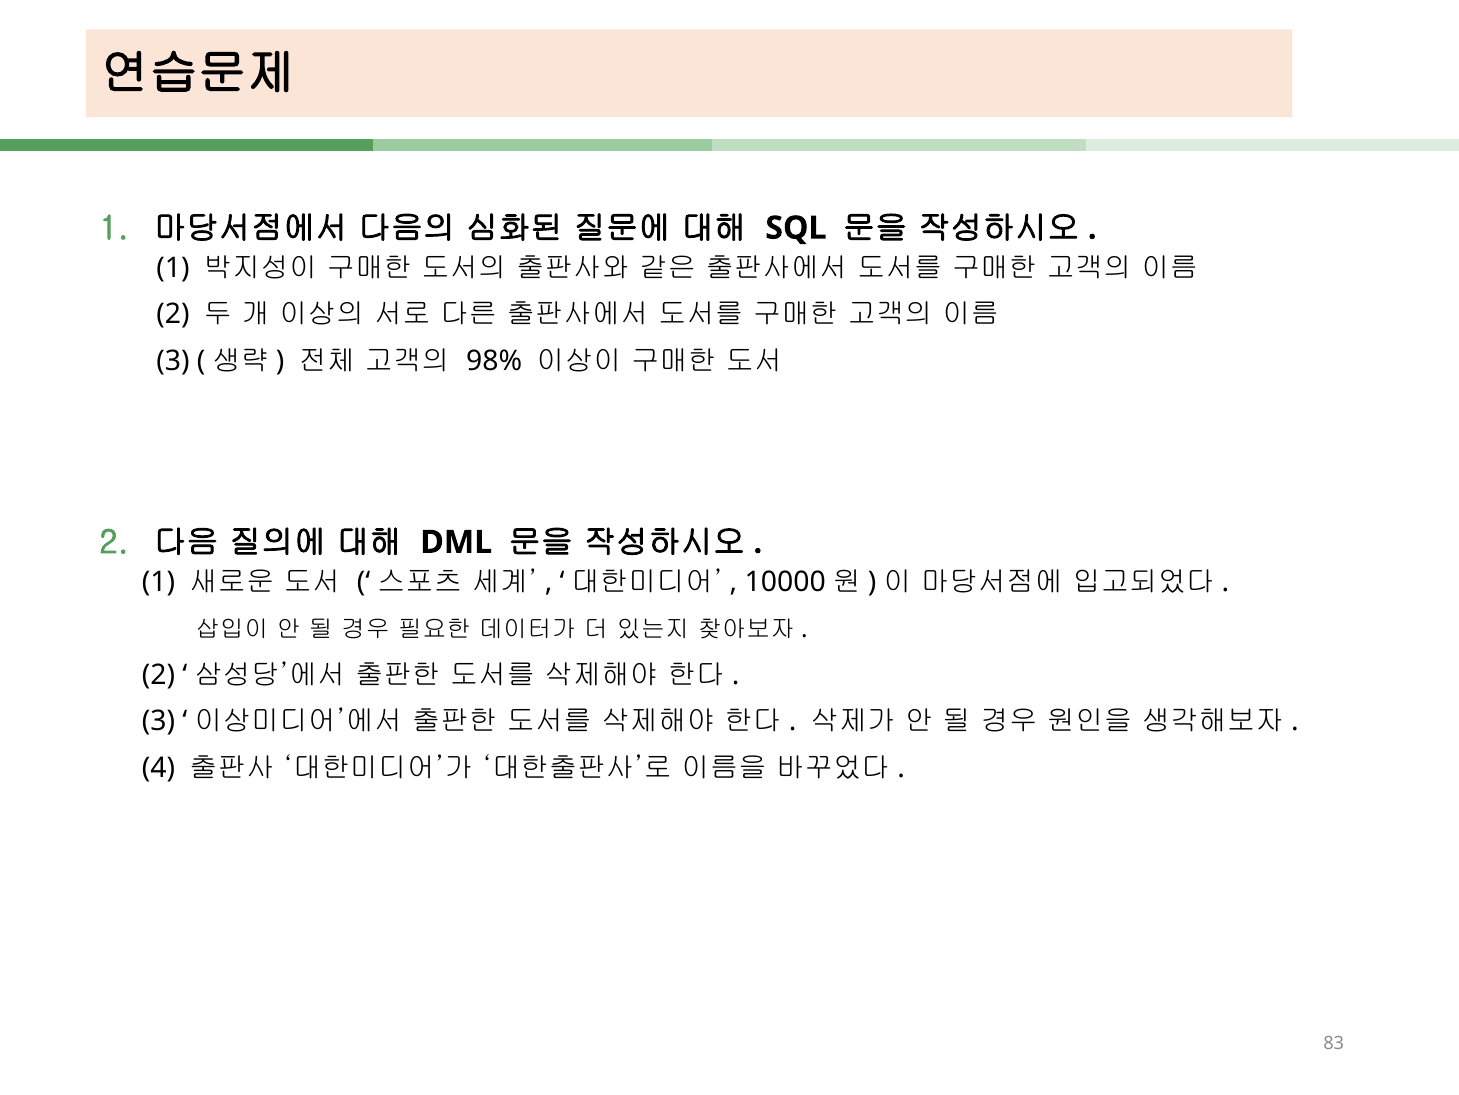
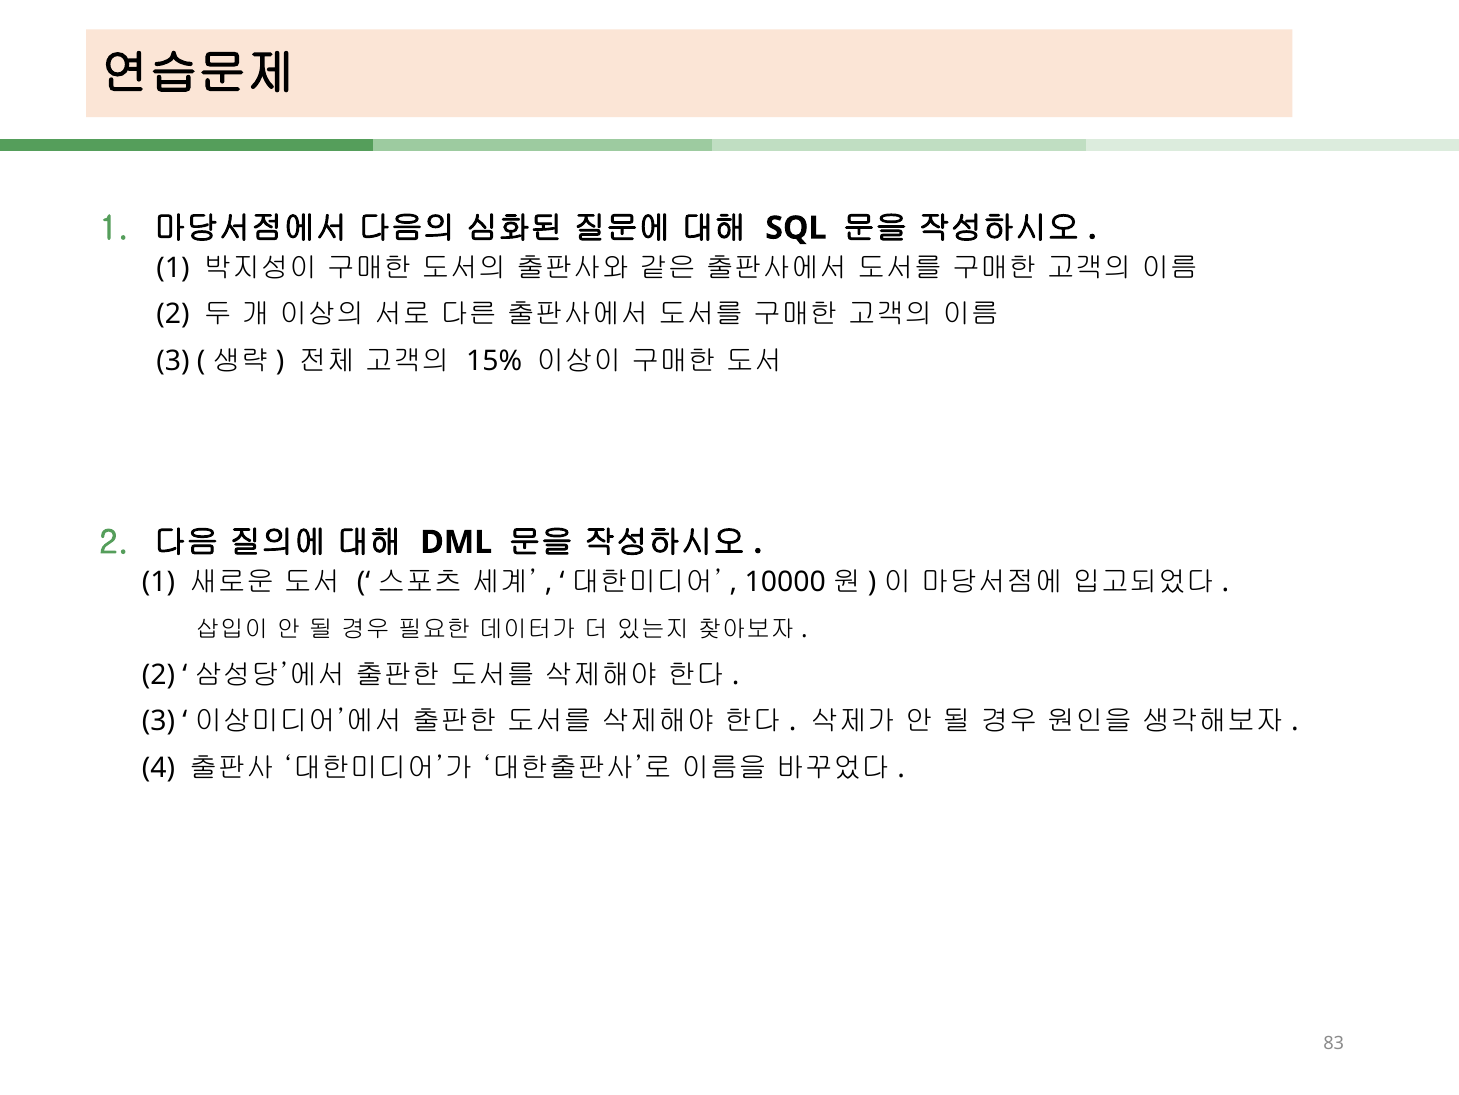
98%: 98% -> 15% (494, 360)
